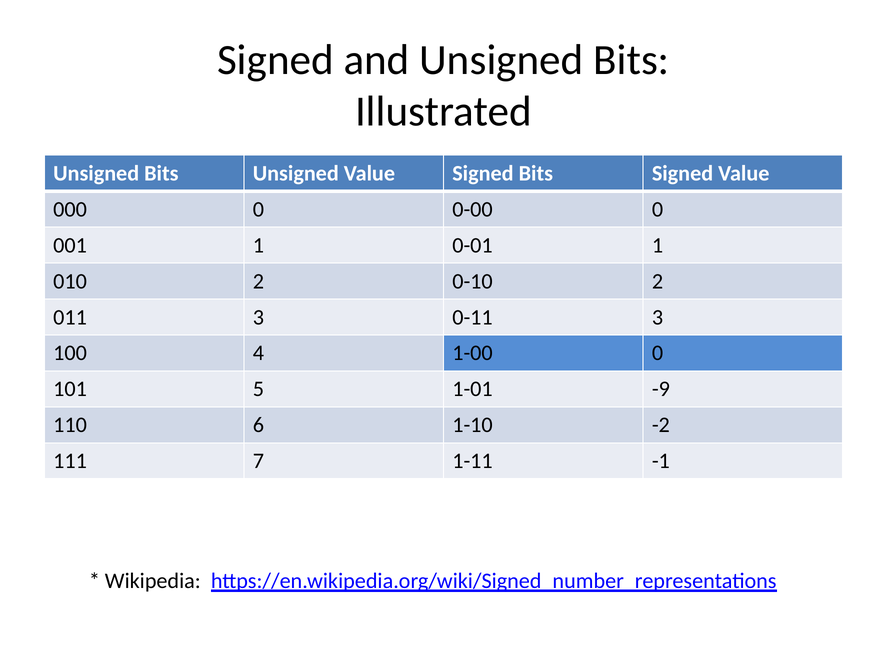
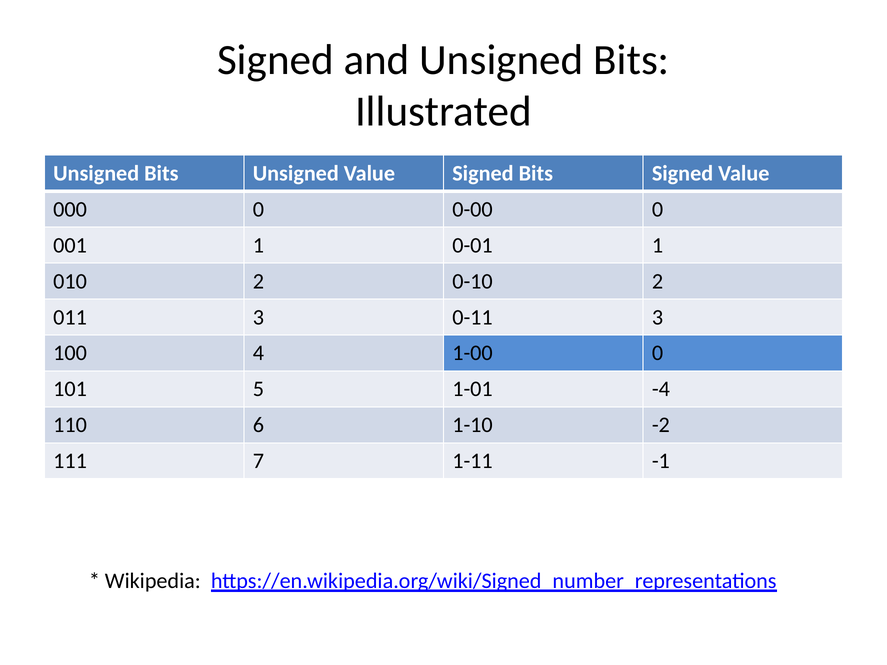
-9: -9 -> -4 (661, 389)
